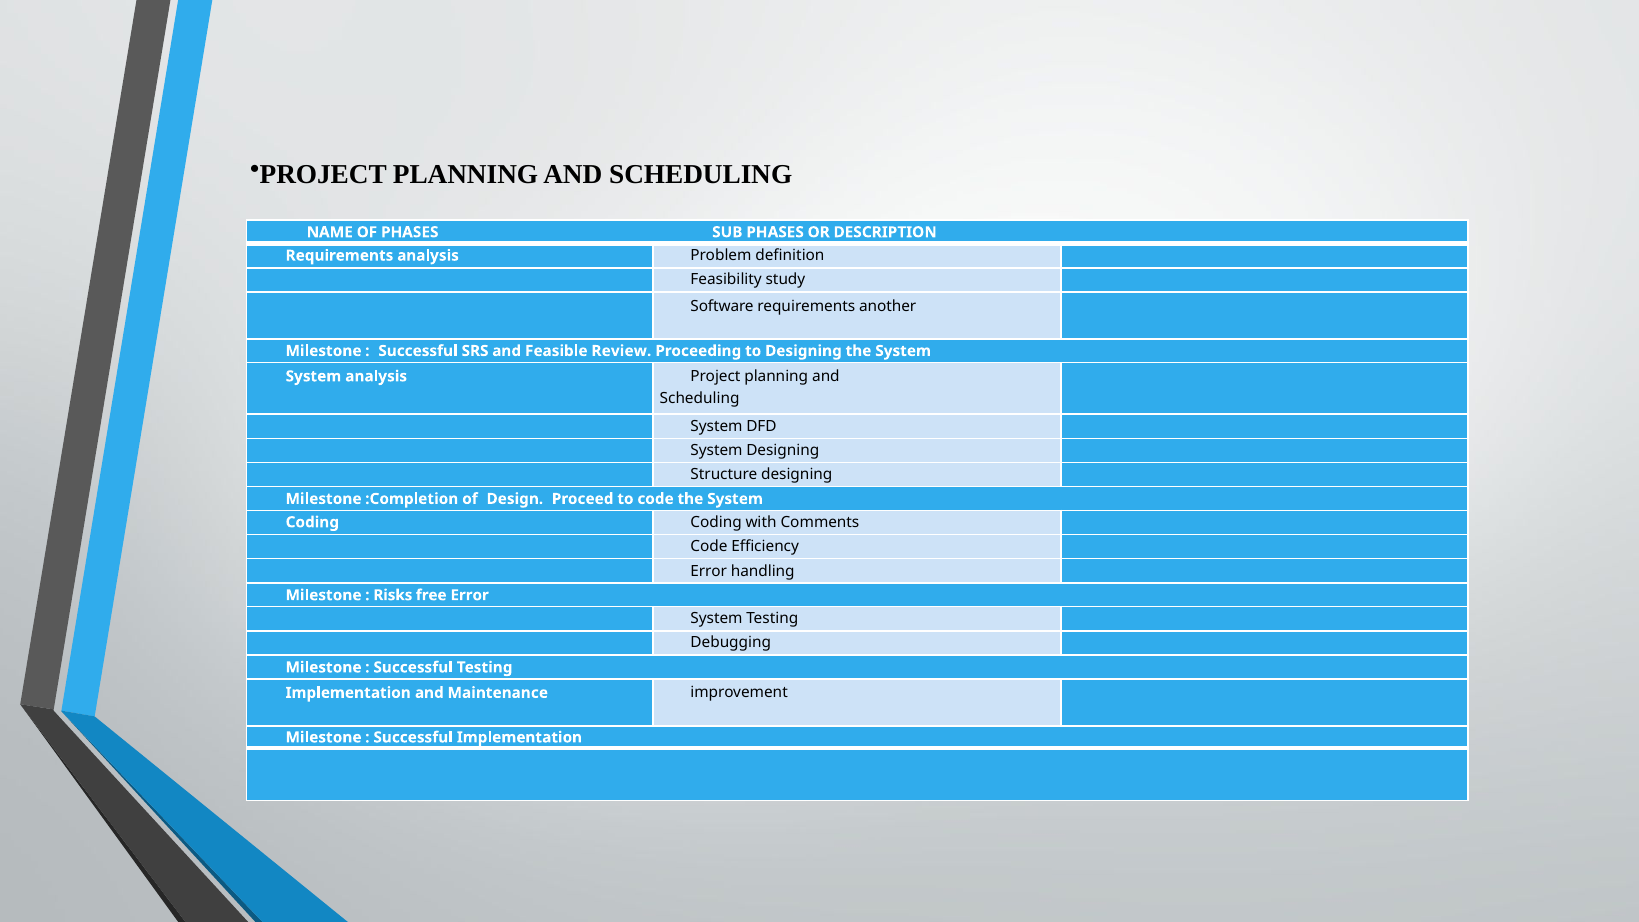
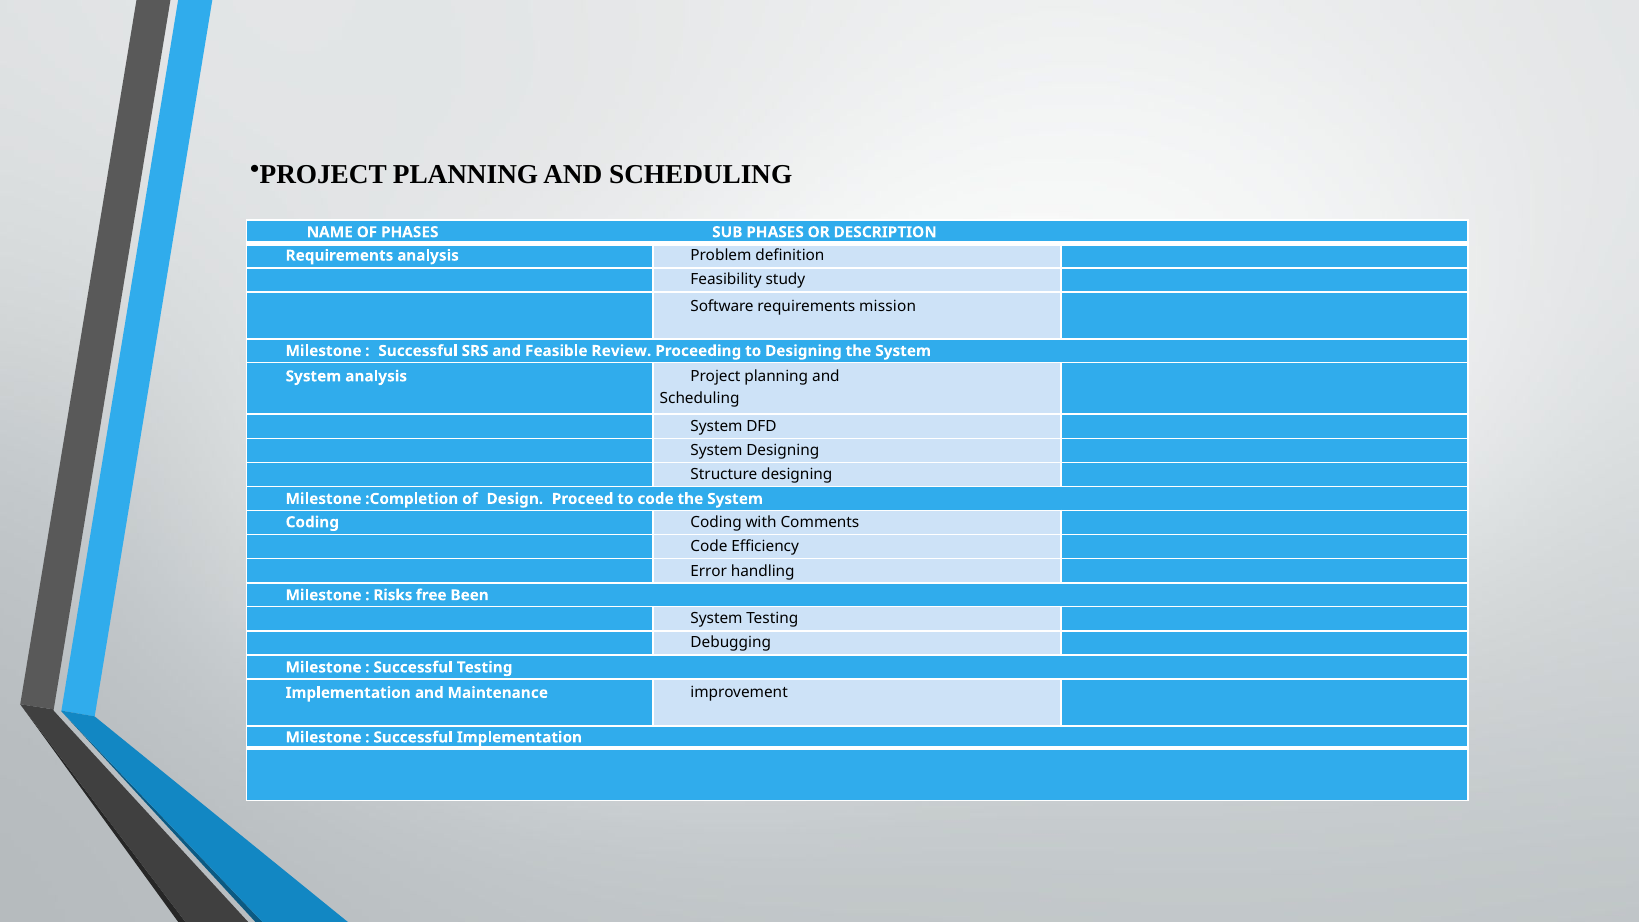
another: another -> mission (888, 306)
free Error: Error -> Been (470, 595)
